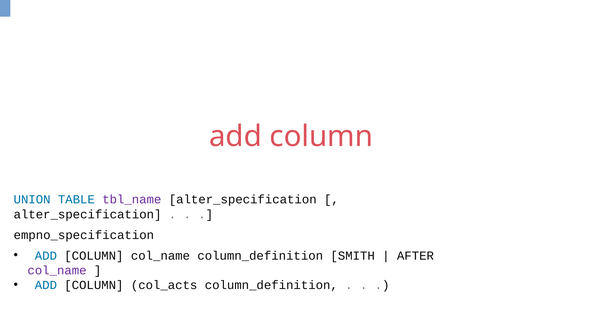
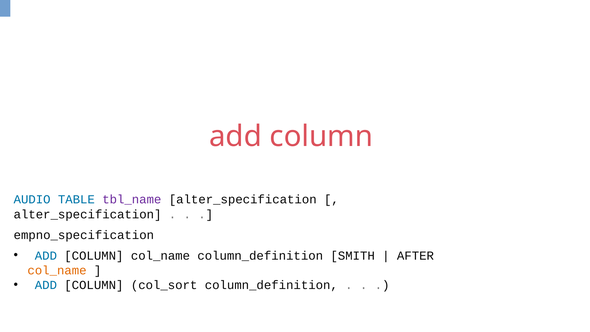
UNION: UNION -> AUDIO (32, 199)
col_name colour: purple -> orange (57, 270)
col_acts: col_acts -> col_sort (164, 285)
